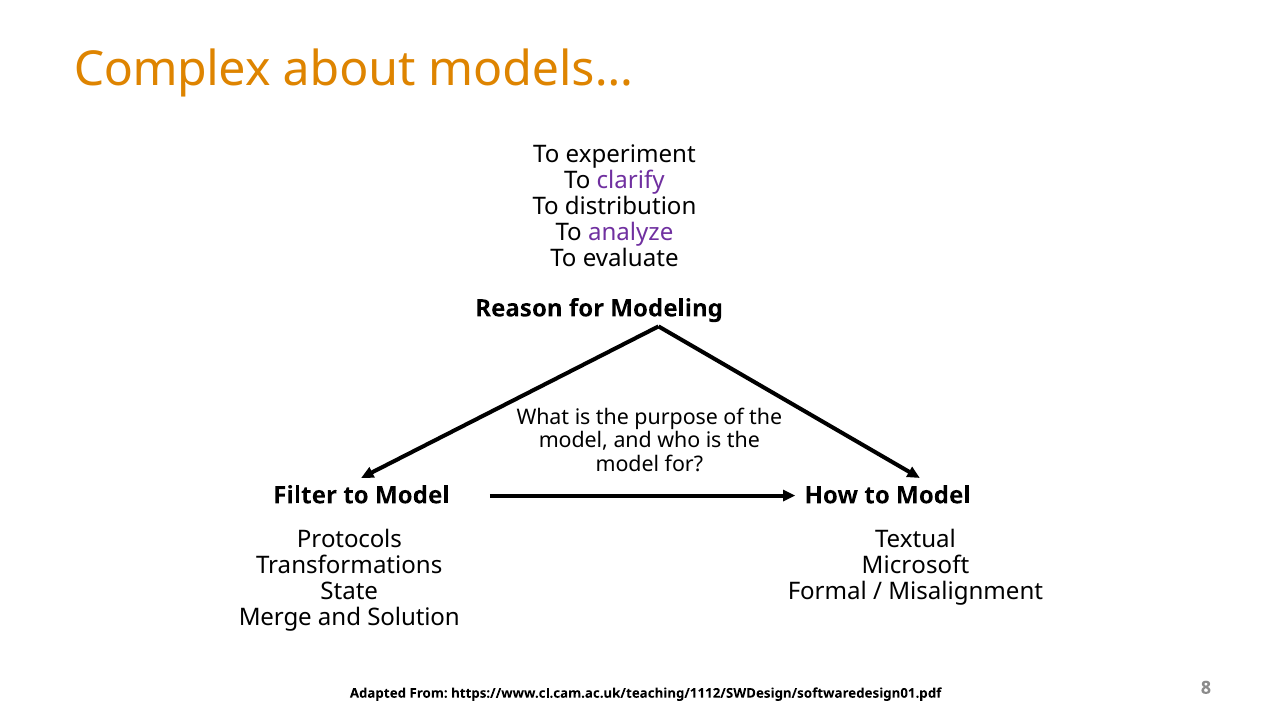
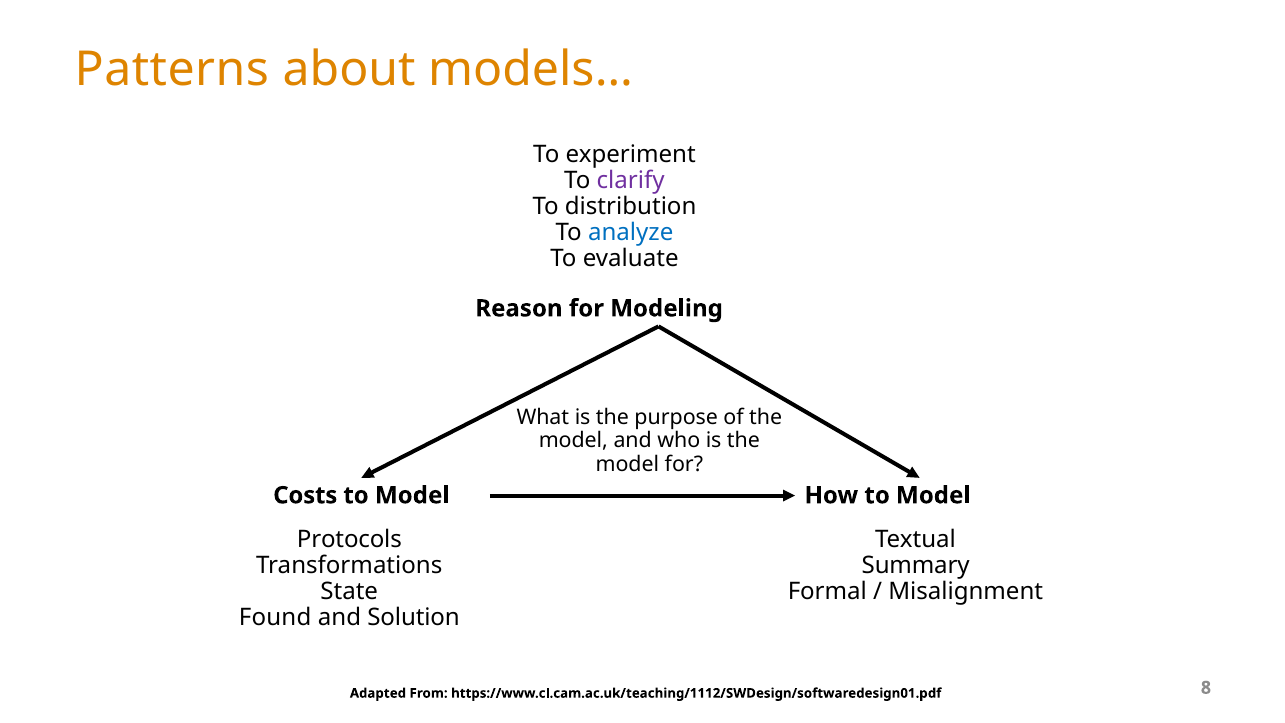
Complex: Complex -> Patterns (172, 69)
analyze colour: purple -> blue (631, 232)
Filter: Filter -> Costs (305, 495)
Microsoft: Microsoft -> Summary (916, 566)
Merge: Merge -> Found (275, 618)
